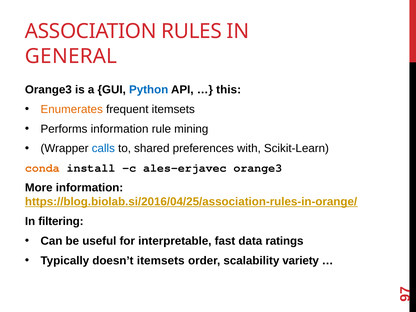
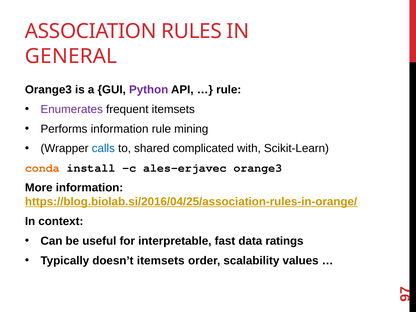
Python colour: blue -> purple (149, 90)
this: this -> rule (229, 90)
Enumerates colour: orange -> purple (72, 109)
preferences: preferences -> complicated (203, 149)
filtering: filtering -> context (61, 221)
variety: variety -> values (301, 261)
